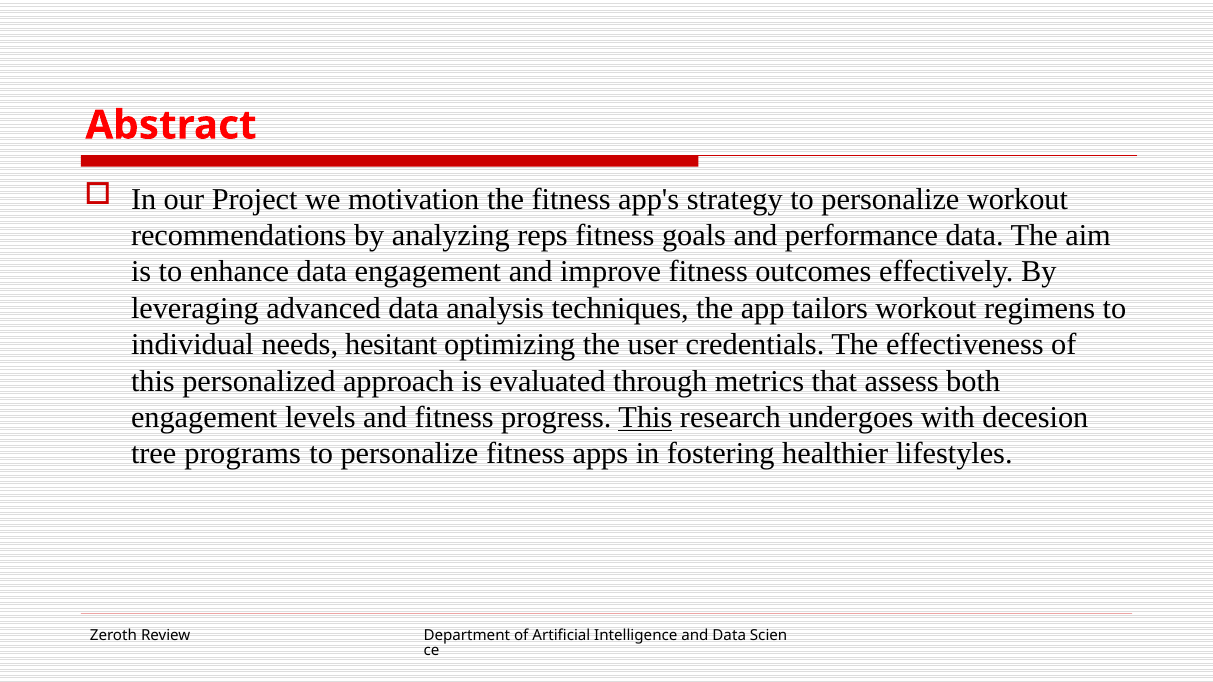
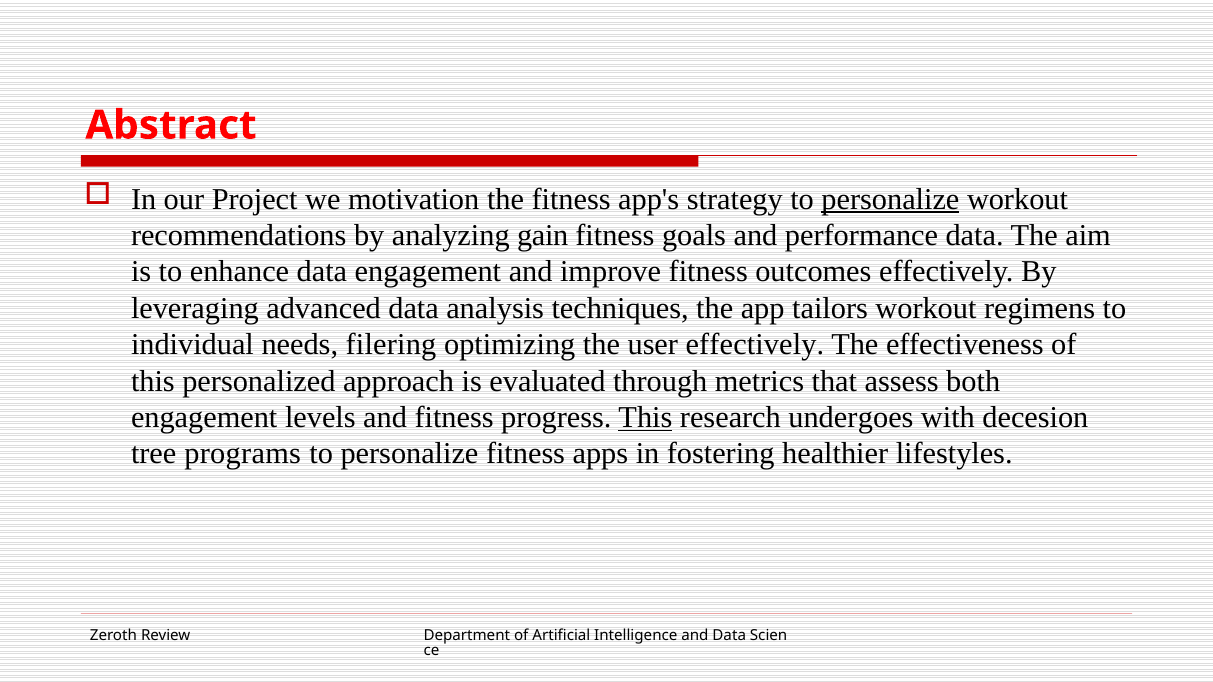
personalize underline: none -> present (890, 199)
reps: reps -> gain (543, 236)
hesitant: hesitant -> filering (391, 345)
user credentials: credentials -> effectively (755, 345)
